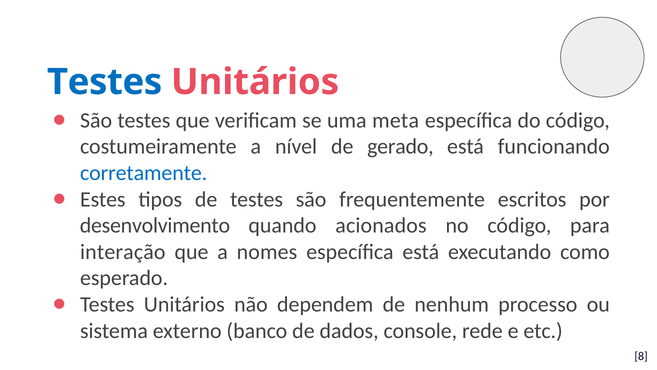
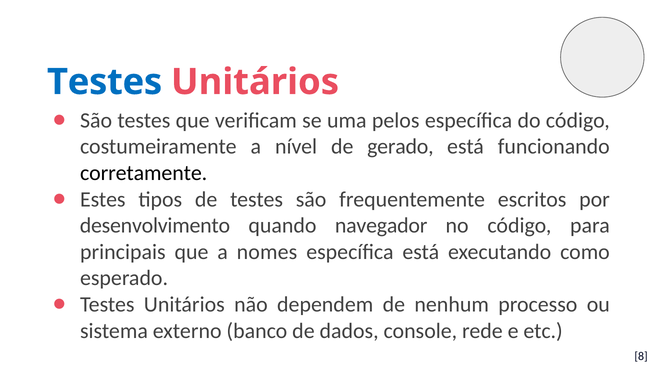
meta: meta -> pelos (396, 120)
corretamente colour: blue -> black (144, 173)
acionados: acionados -> navegador (381, 225)
interação: interação -> principais (123, 252)
